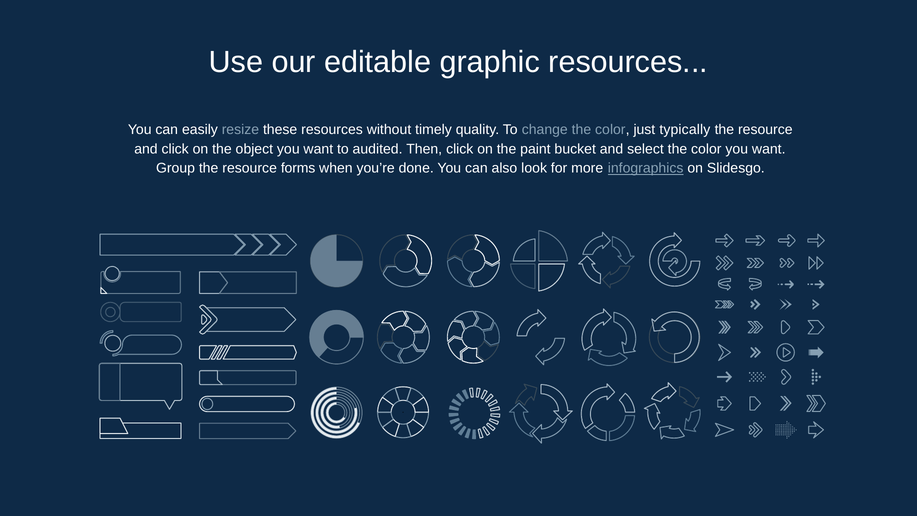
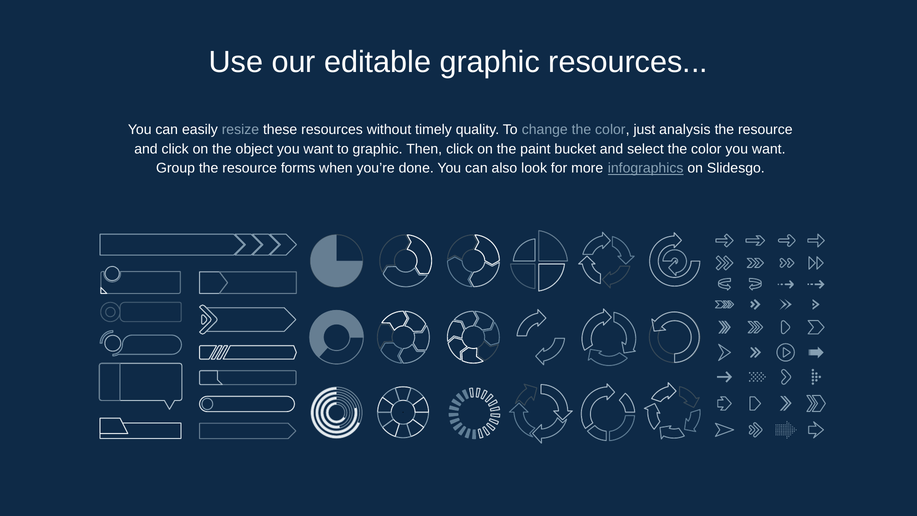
typically: typically -> analysis (685, 130)
to audited: audited -> graphic (378, 149)
